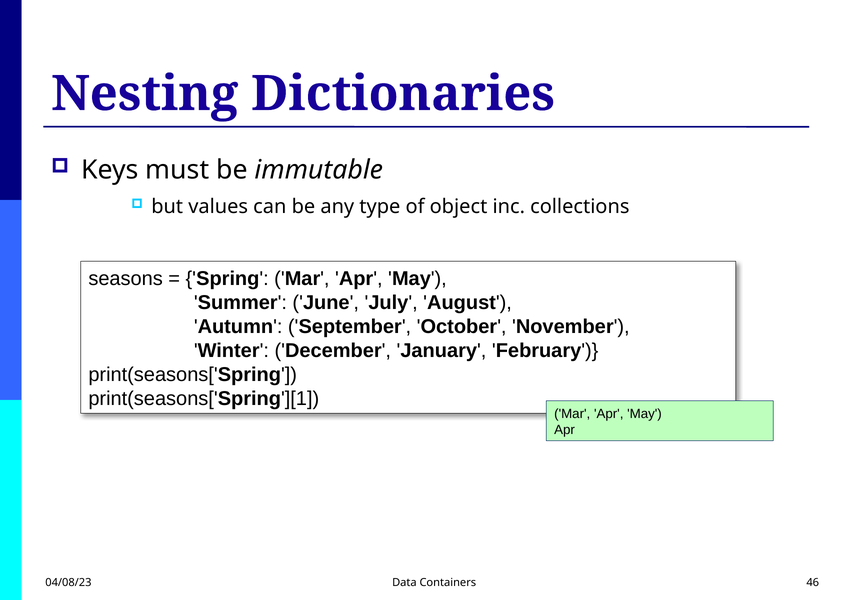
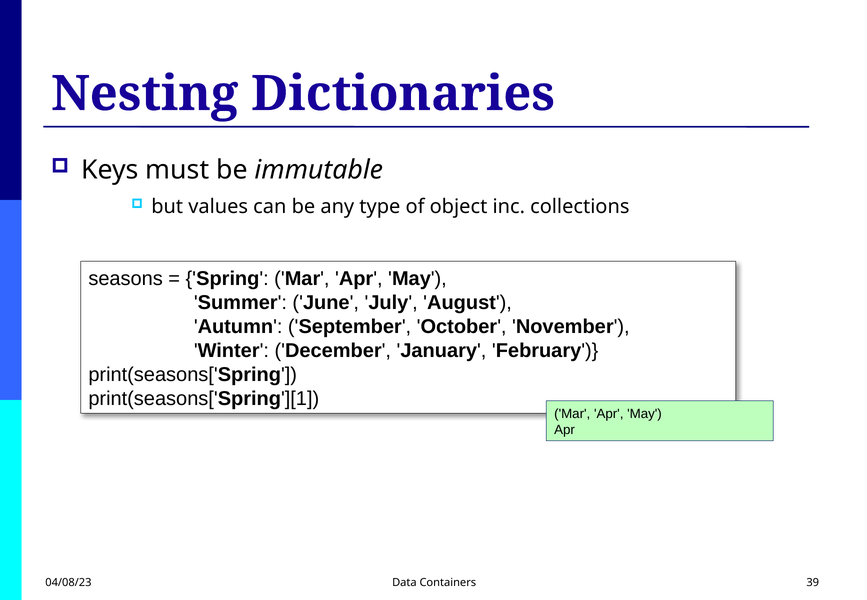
46: 46 -> 39 (813, 583)
